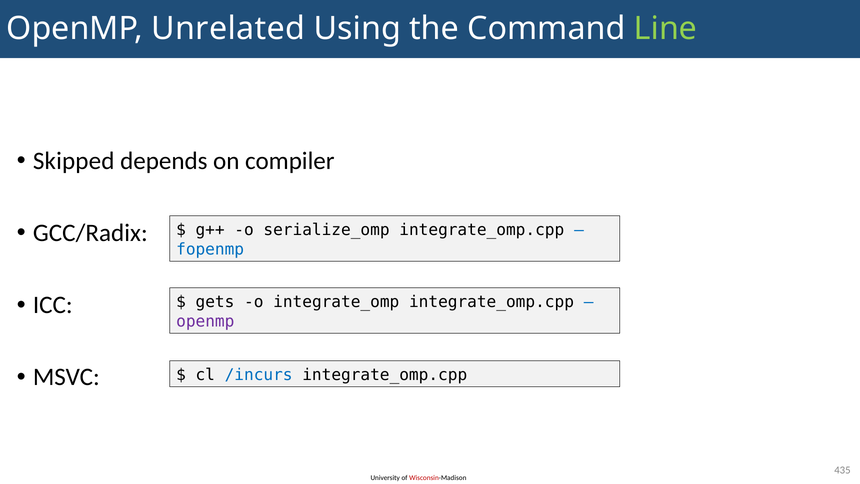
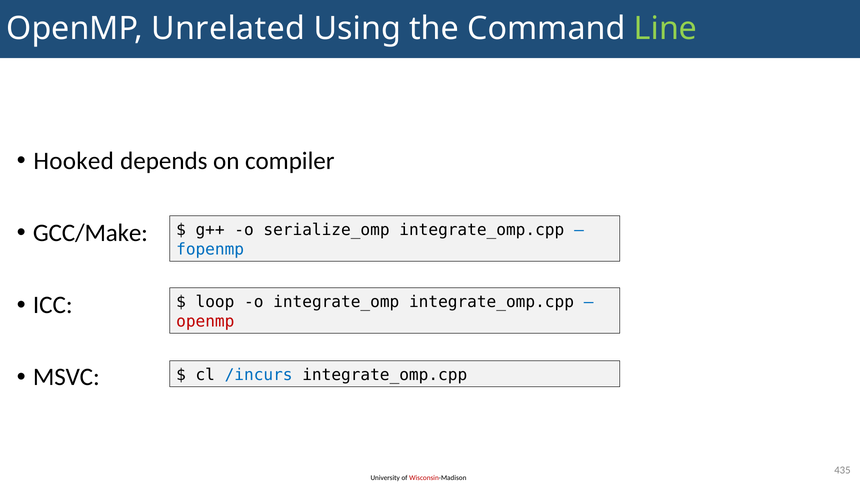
Skipped: Skipped -> Hooked (74, 161)
GCC/Radix: GCC/Radix -> GCC/Make (90, 233)
gets: gets -> loop (215, 302)
openmp colour: purple -> red (205, 321)
